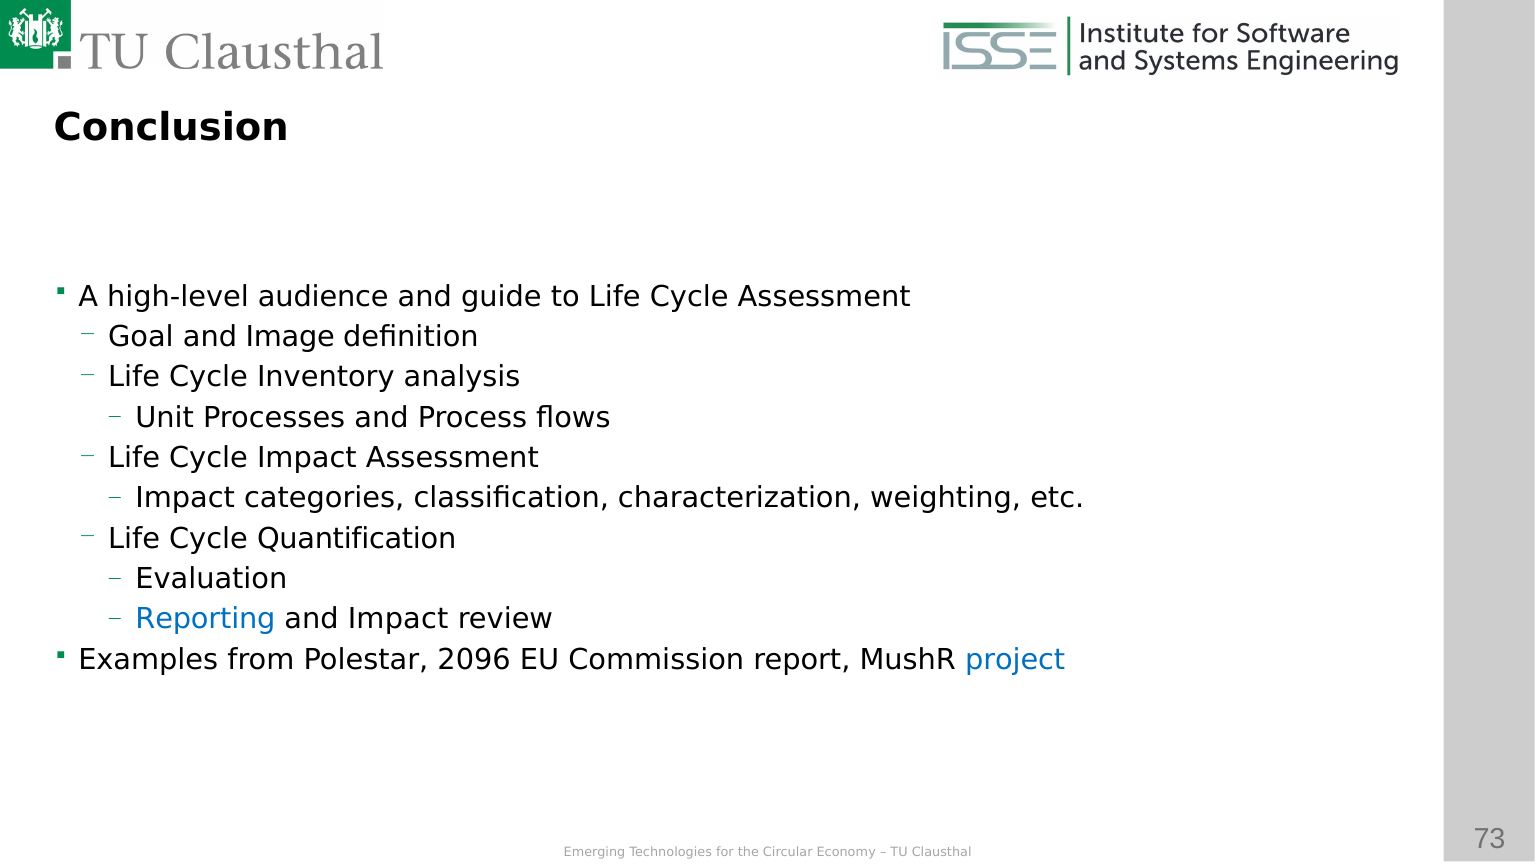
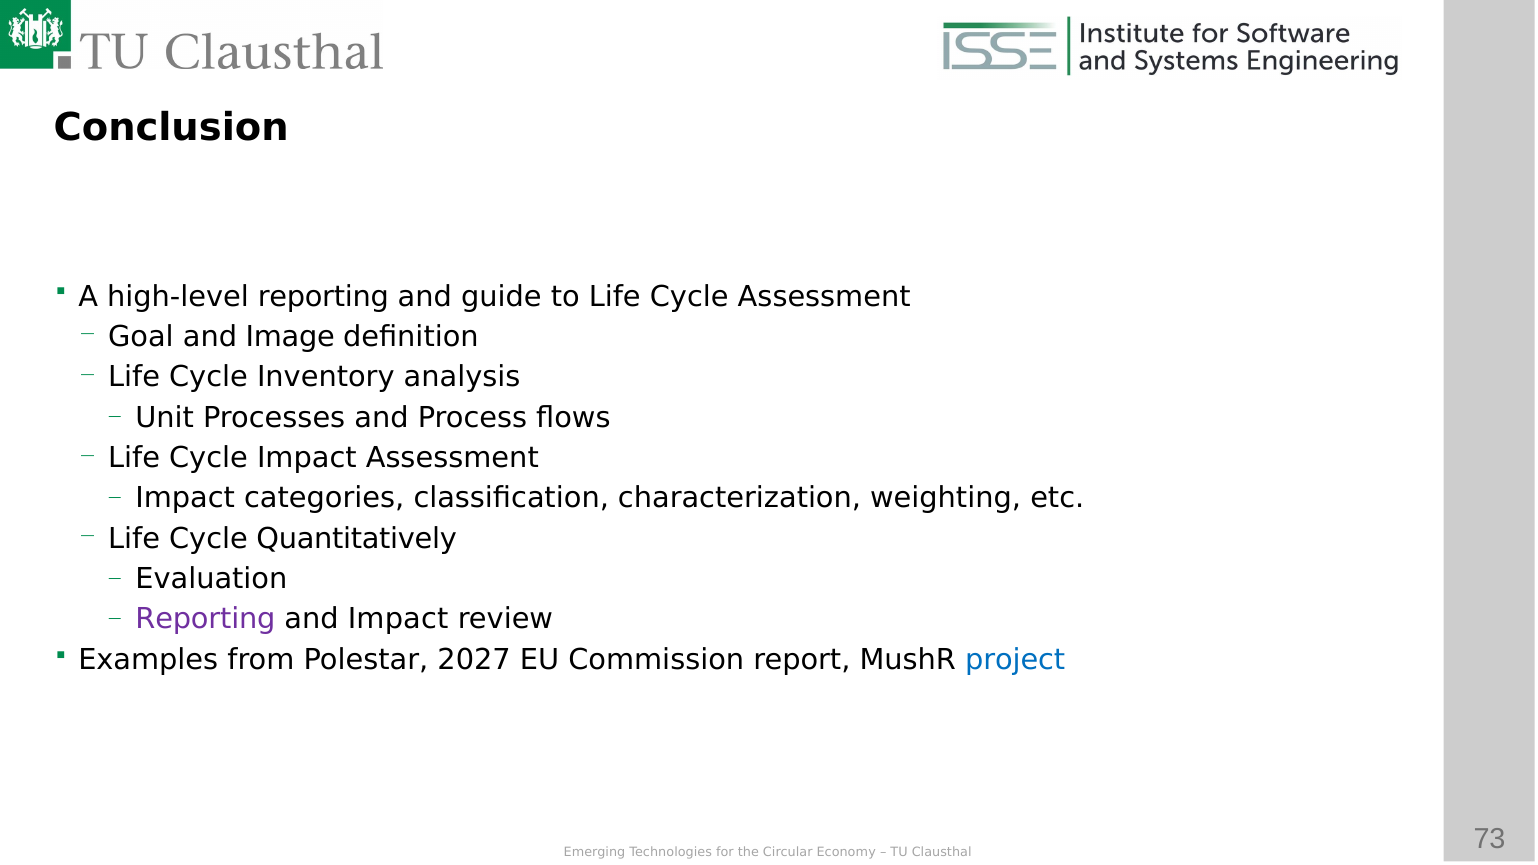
high-level audience: audience -> reporting (323, 297)
Quantification: Quantification -> Quantitatively (357, 539)
Reporting colour: blue -> purple (205, 620)
2096: 2096 -> 2027 (474, 660)
